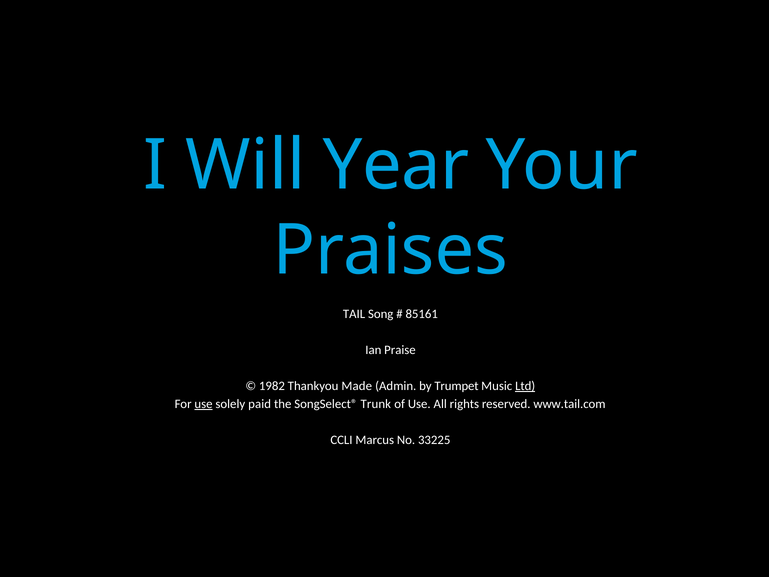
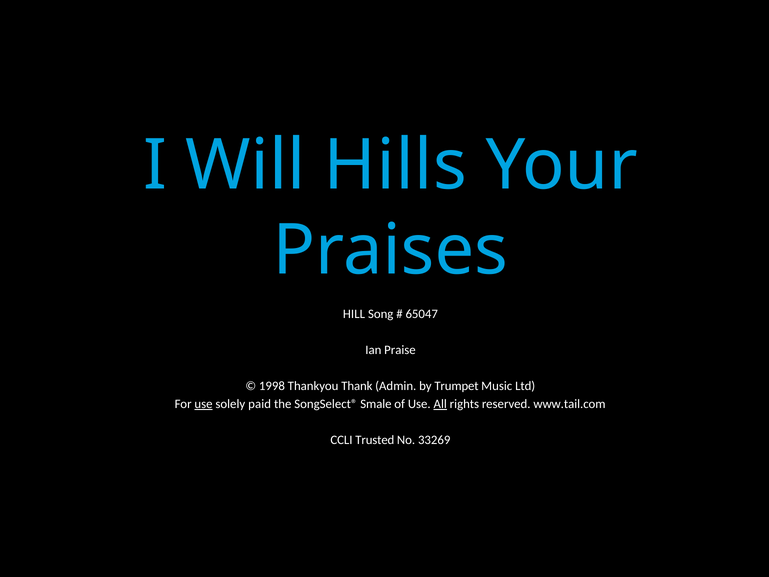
Year: Year -> Hills (395, 166)
TAIL: TAIL -> HILL (354, 314)
85161: 85161 -> 65047 (422, 314)
1982: 1982 -> 1998 (272, 386)
Made: Made -> Thank (357, 386)
Ltd underline: present -> none (525, 386)
Trunk: Trunk -> Smale (376, 404)
All underline: none -> present (440, 404)
Marcus: Marcus -> Trusted (375, 440)
33225: 33225 -> 33269 (434, 440)
